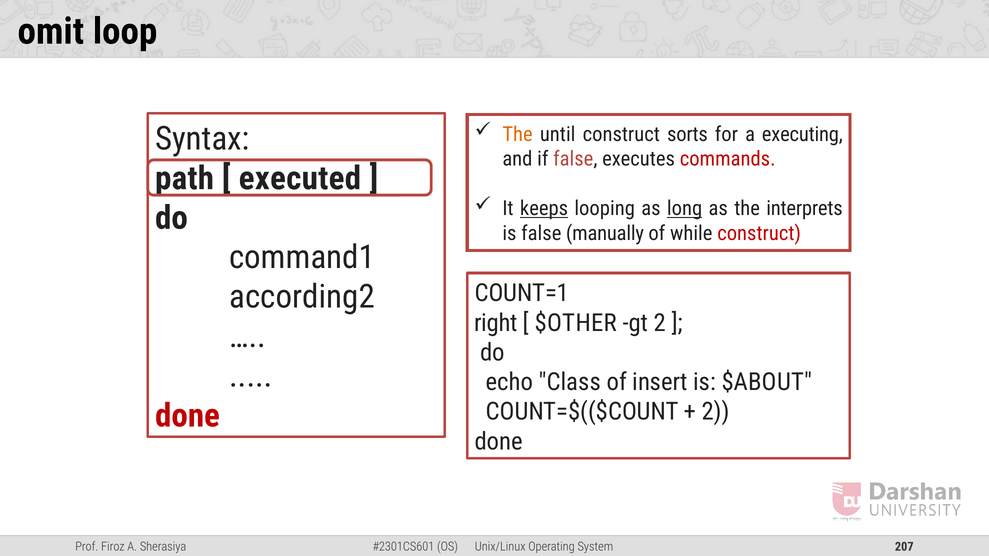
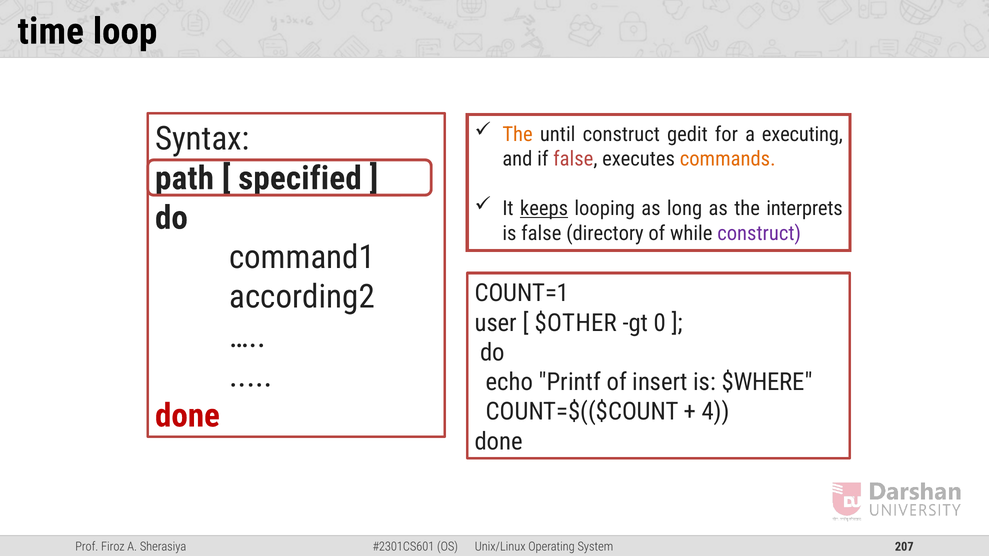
omit: omit -> time (51, 31)
sorts: sorts -> gedit (687, 135)
commands colour: red -> orange (728, 159)
executed: executed -> specified (300, 178)
long underline: present -> none (685, 209)
manually: manually -> directory (605, 233)
construct colour: red -> purple (759, 233)
right: right -> user (496, 323)
gt 2: 2 -> 0 (660, 323)
Class: Class -> Printf (570, 382)
$ABOUT: $ABOUT -> $WHERE (767, 382)
2: 2 -> 4 (716, 412)
